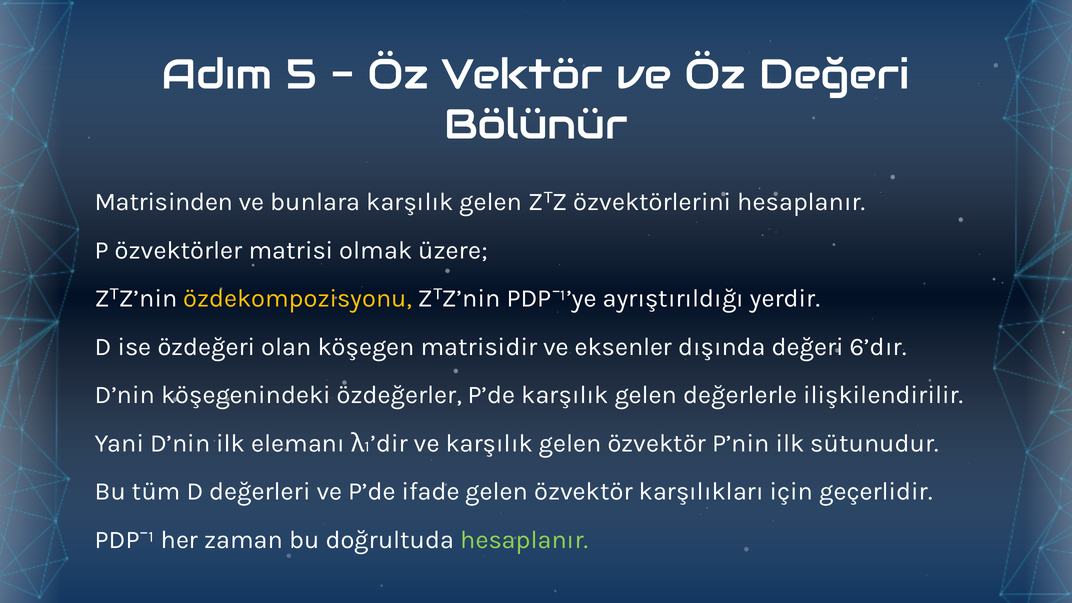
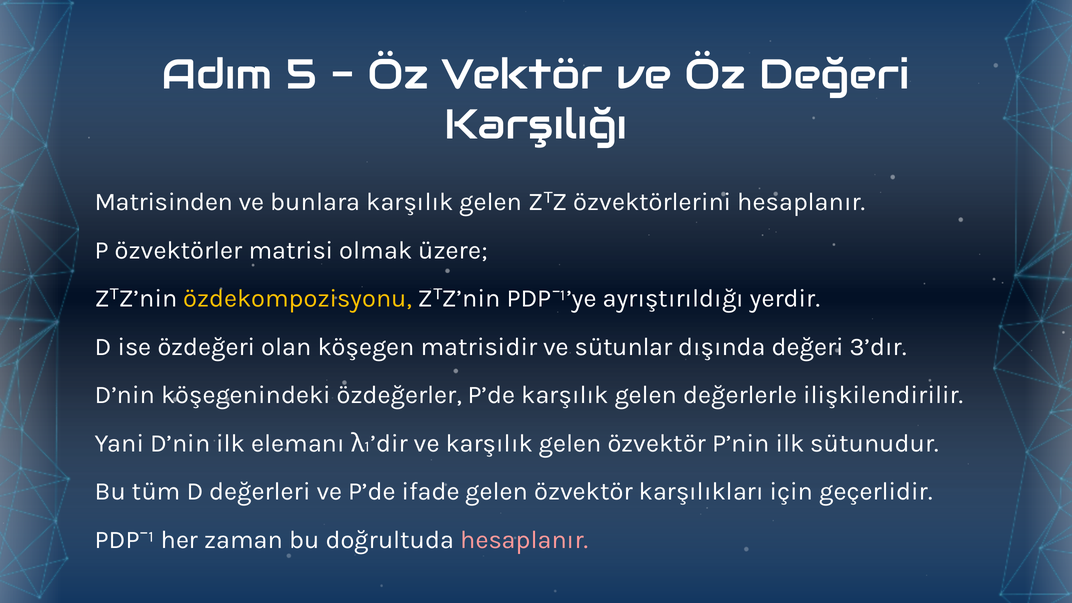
Bölünür: Bölünür -> Karşılığı (536, 125)
eksenler: eksenler -> sütunlar (624, 347)
6’dır: 6’dır -> 3’dır (878, 347)
hesaplanır colour: light green -> pink (524, 540)
